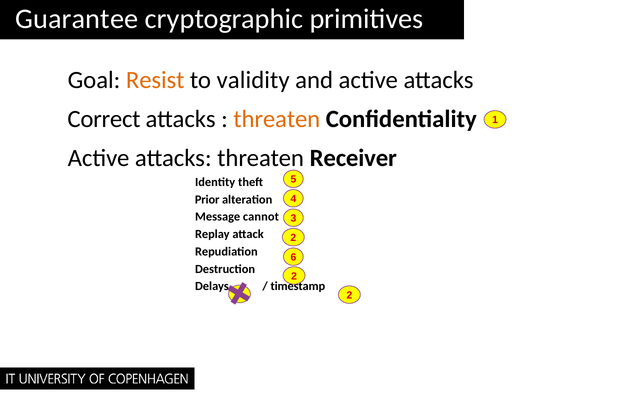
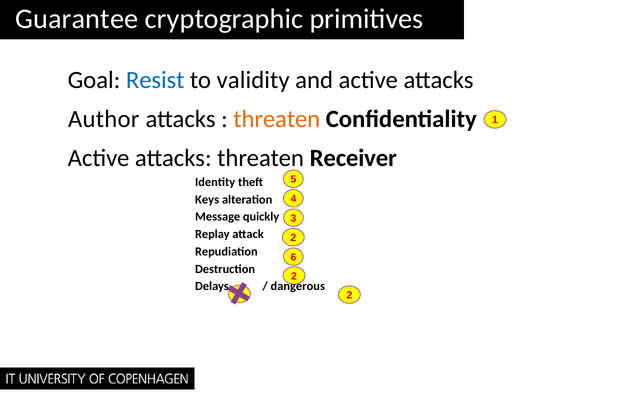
Resist colour: orange -> blue (155, 80)
Correct: Correct -> Author (104, 119)
Prior: Prior -> Keys (207, 200)
cannot: cannot -> quickly (261, 217)
timestamp: timestamp -> dangerous (298, 286)
